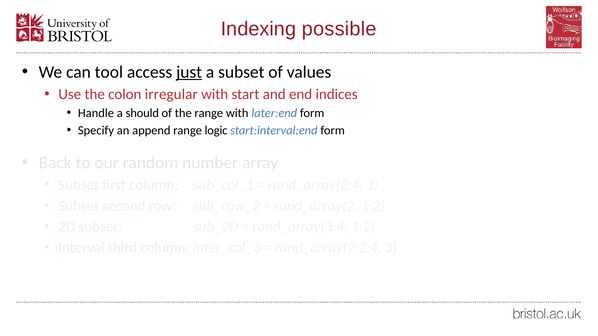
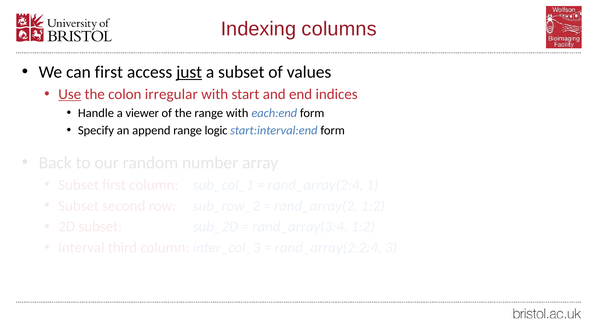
possible: possible -> columns (339, 29)
can tool: tool -> first (109, 72)
Use underline: none -> present (70, 94)
should: should -> viewer (142, 113)
later:end: later:end -> each:end (274, 113)
